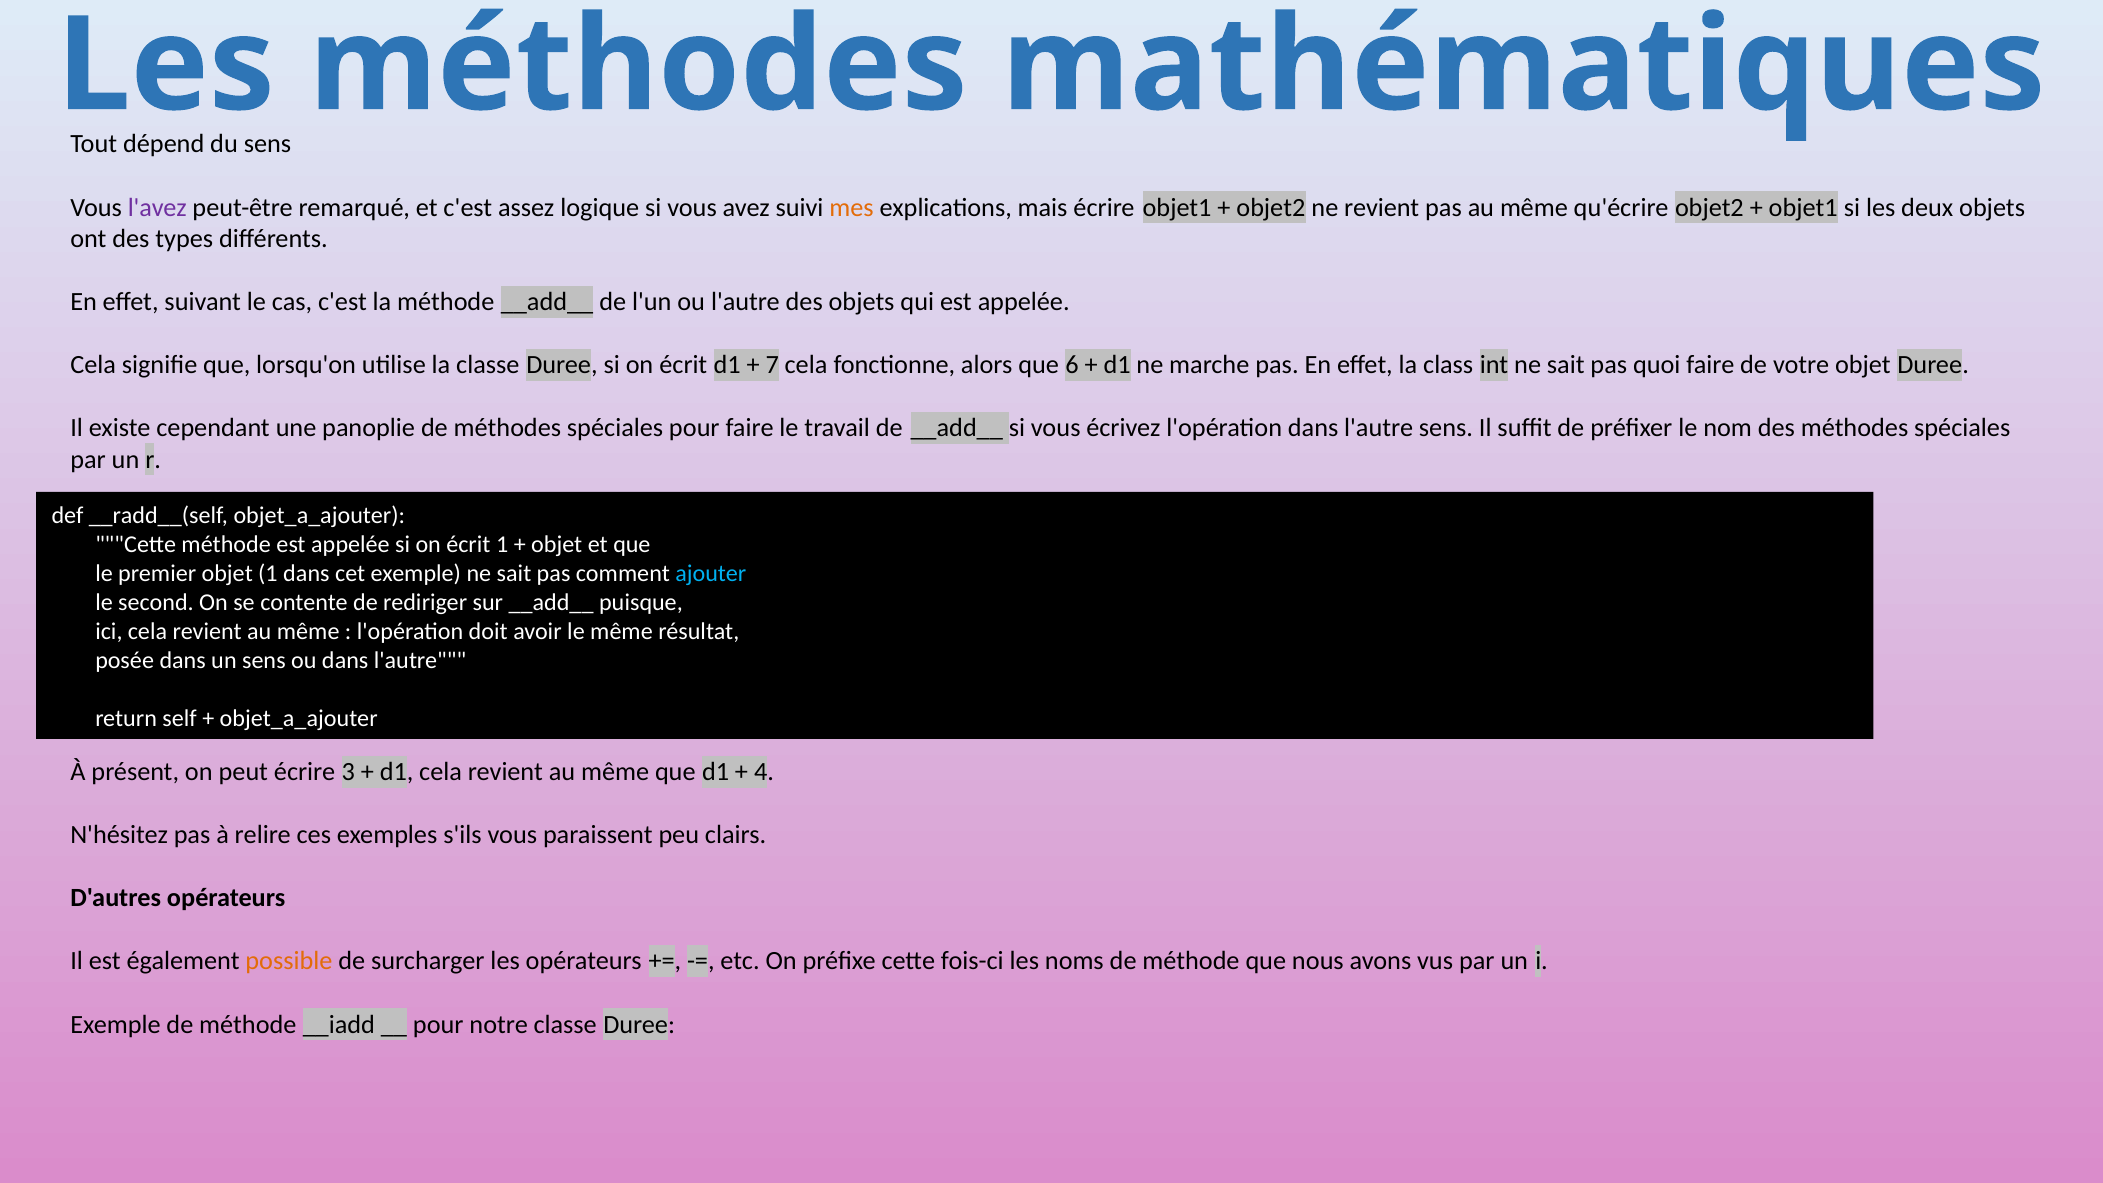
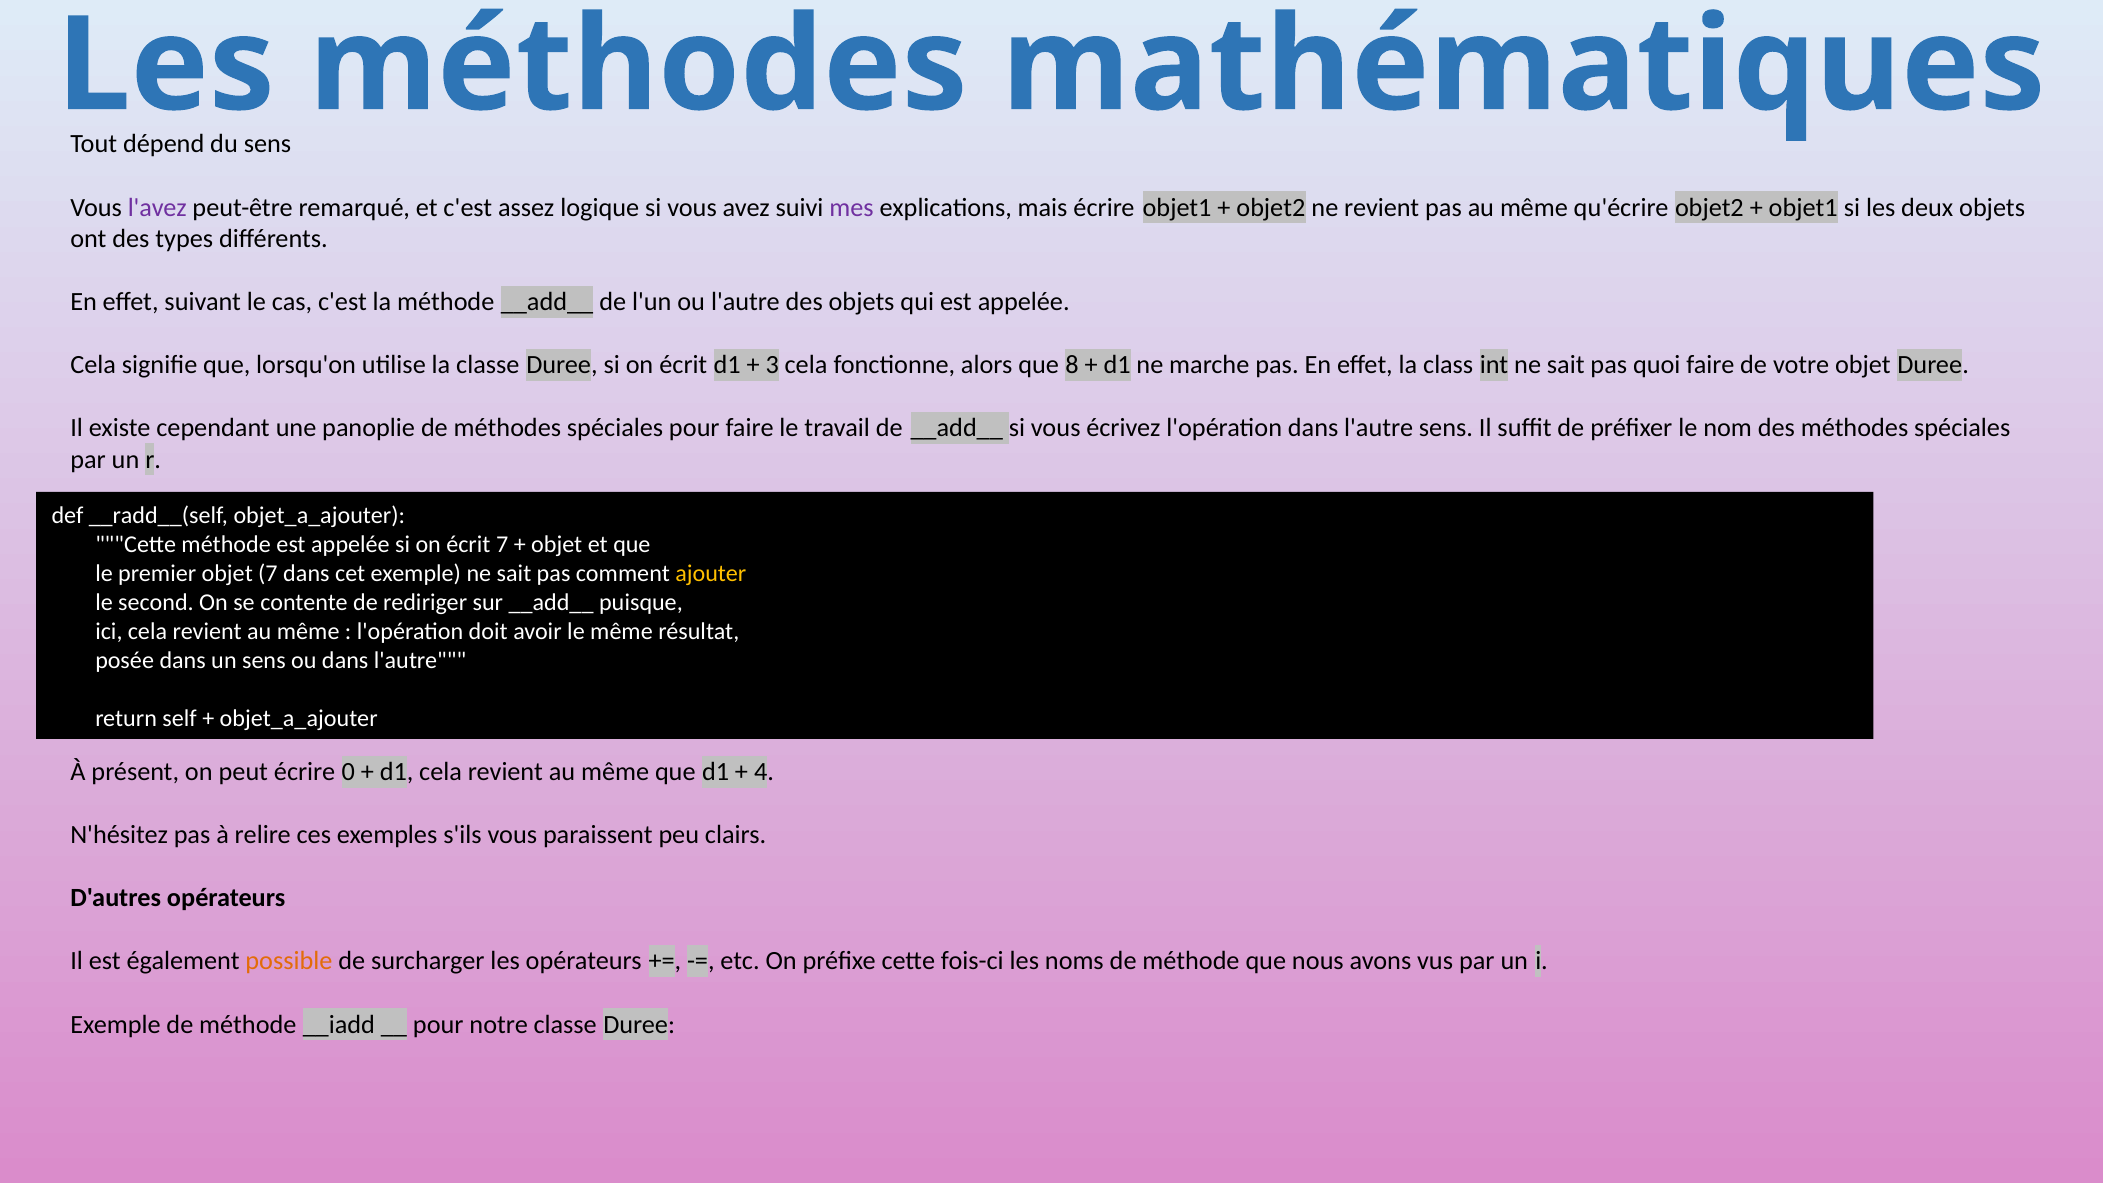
mes colour: orange -> purple (852, 207)
7: 7 -> 3 (772, 365)
6: 6 -> 8 (1072, 365)
écrit 1: 1 -> 7 (502, 545)
objet 1: 1 -> 7 (268, 574)
ajouter colour: light blue -> yellow (711, 574)
3: 3 -> 0 (348, 772)
